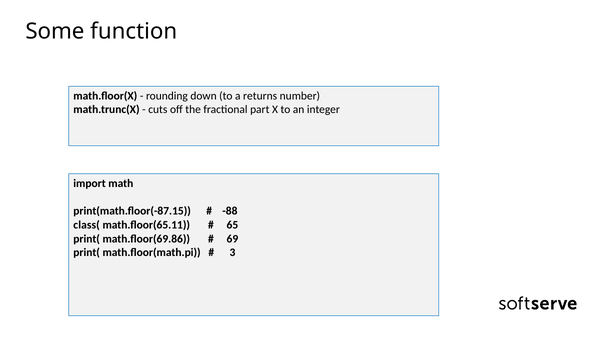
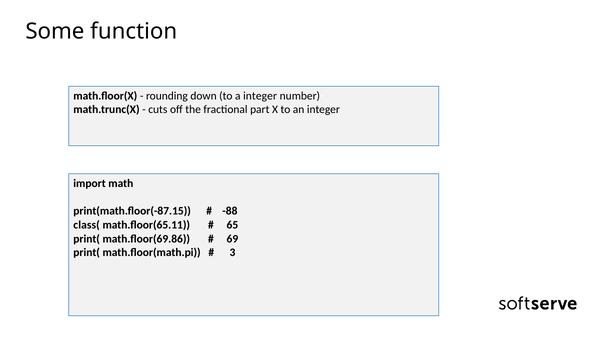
a returns: returns -> integer (260, 96)
